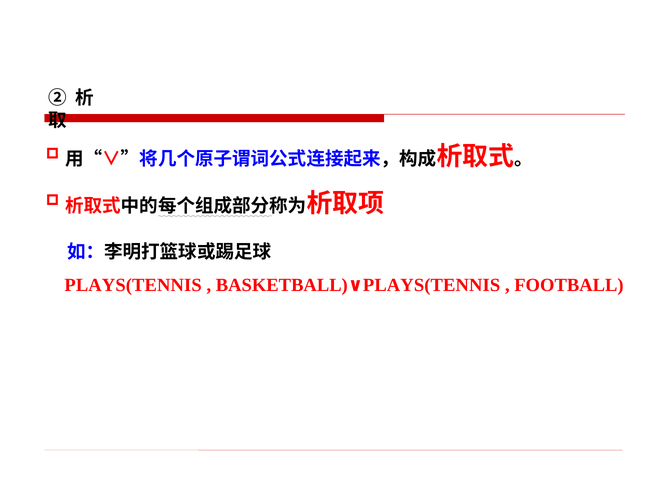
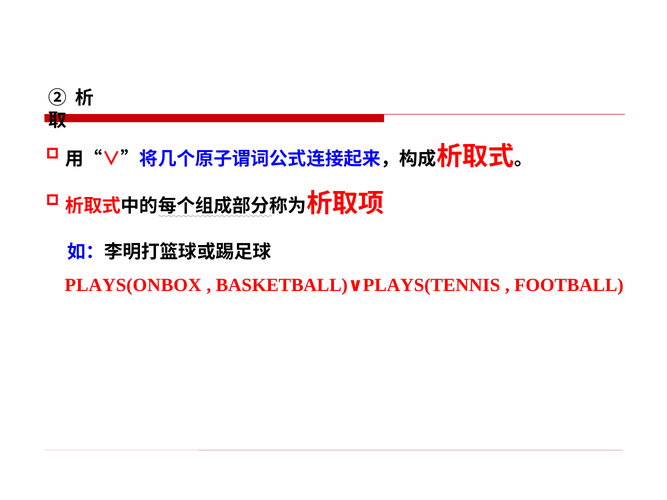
PLAYS(TENNIS: PLAYS(TENNIS -> PLAYS(ONBOX (133, 285)
